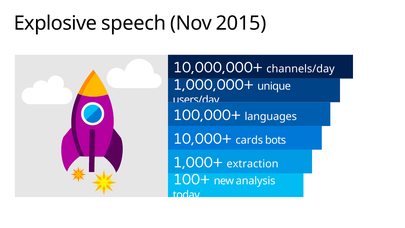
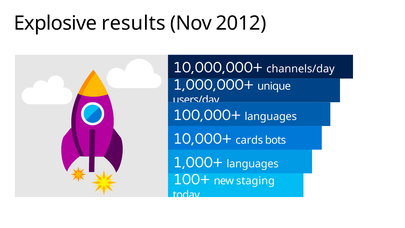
speech: speech -> results (134, 23)
2015: 2015 -> 2012 (241, 23)
1,000+ extraction: extraction -> languages (253, 164)
analysis: analysis -> staging (255, 181)
